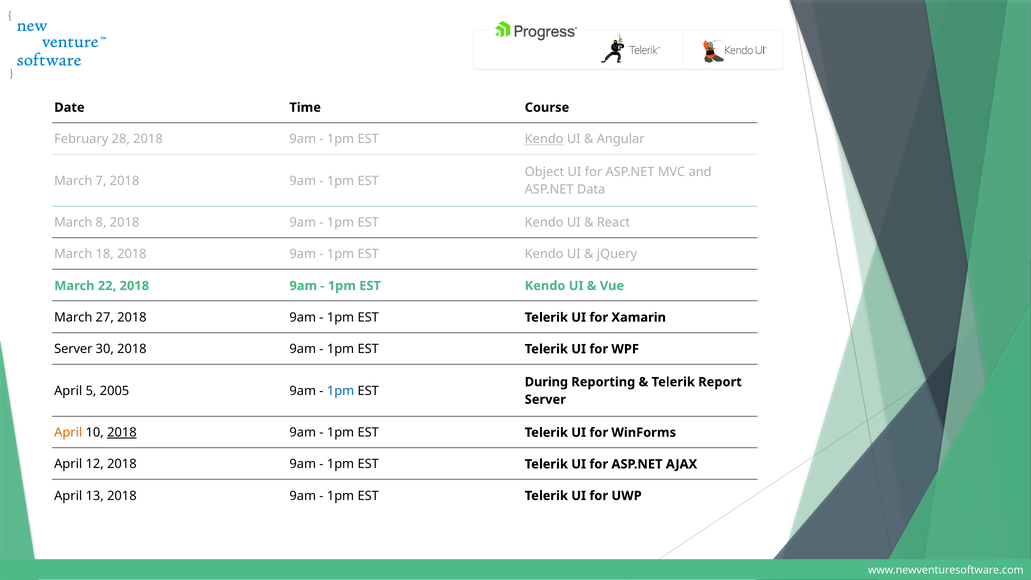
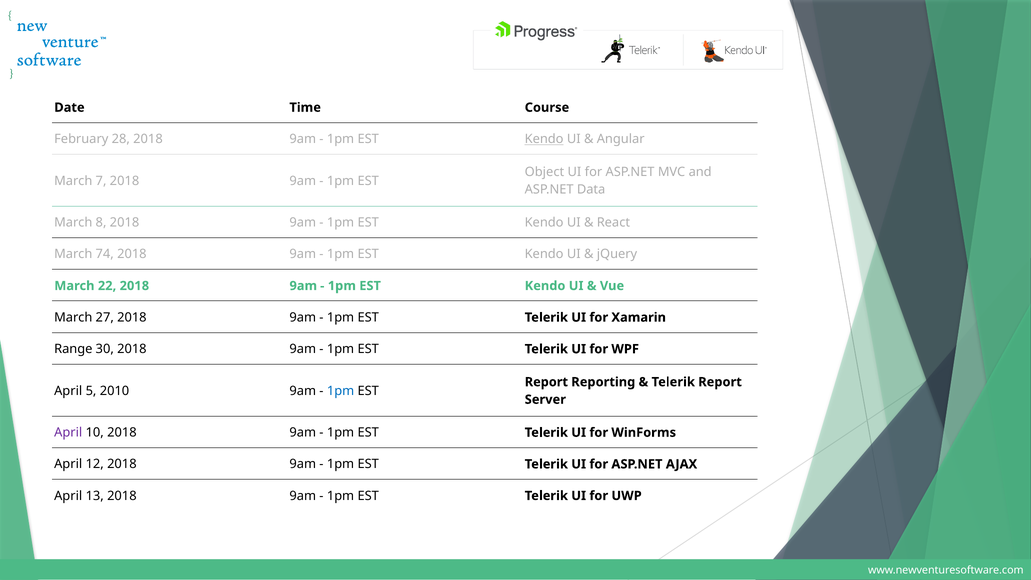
18: 18 -> 74 (105, 254)
Server: Server -> Range (73, 349)
During: During -> Report (546, 382)
2005: 2005 -> 2010 (115, 391)
April colour: orange -> purple (68, 433)
2018 underline: present -> none (122, 433)
